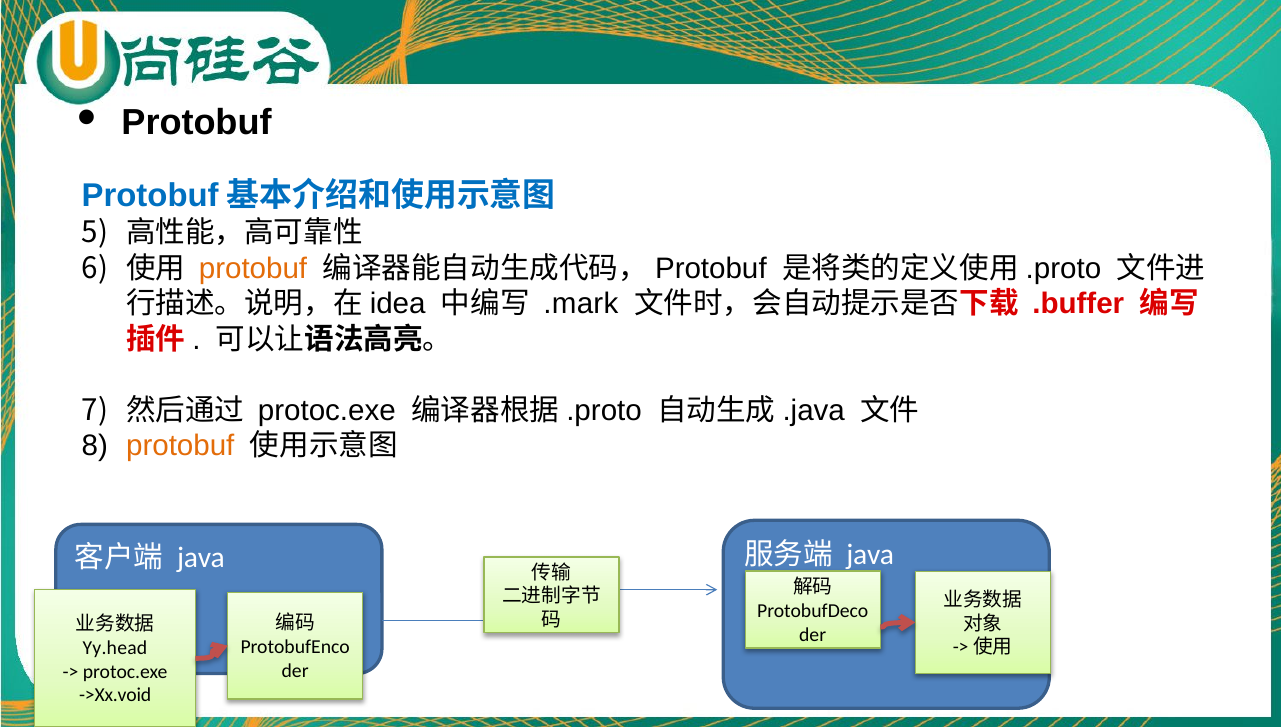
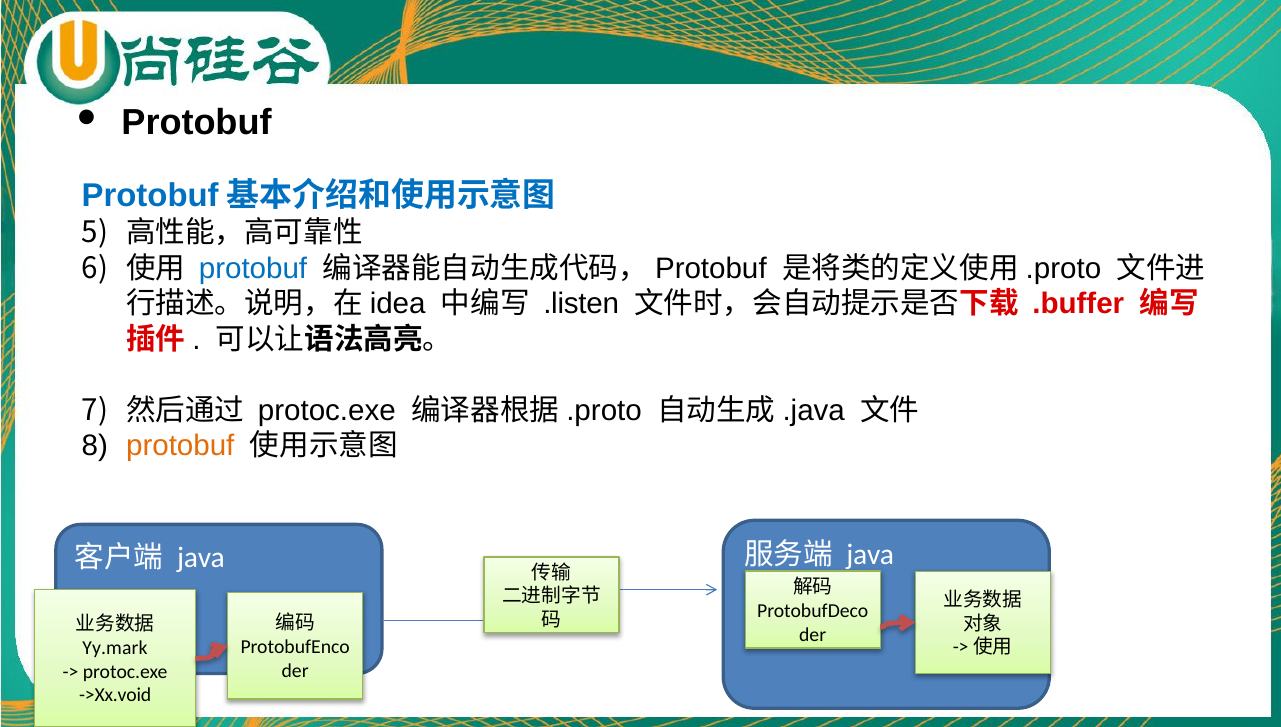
protobuf colour: orange -> blue (253, 268)
.mark: .mark -> .listen (581, 304)
Yy.head: Yy.head -> Yy.mark (115, 648)
